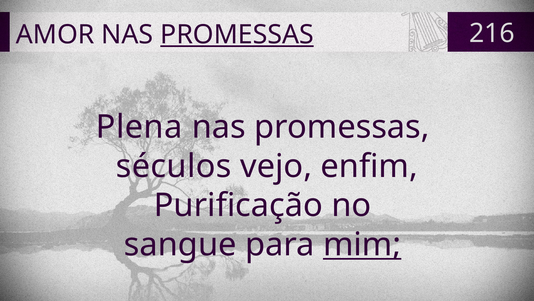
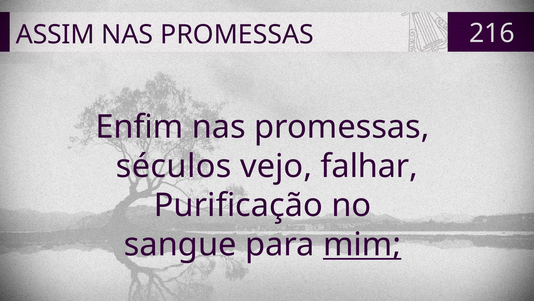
AMOR: AMOR -> ASSIM (55, 35)
PROMESSAS underline: present -> none (237, 35)
Plena: Plena -> Enfim (139, 127)
enfim: enfim -> falhar (369, 166)
